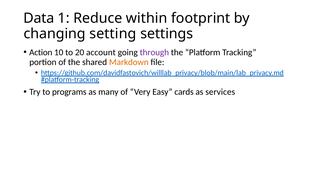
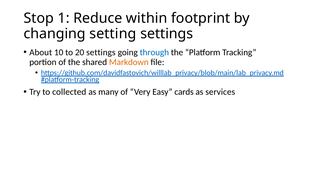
Data: Data -> Stop (39, 18)
Action: Action -> About (41, 52)
20 account: account -> settings (101, 52)
through colour: purple -> blue (154, 52)
programs: programs -> collected (69, 92)
